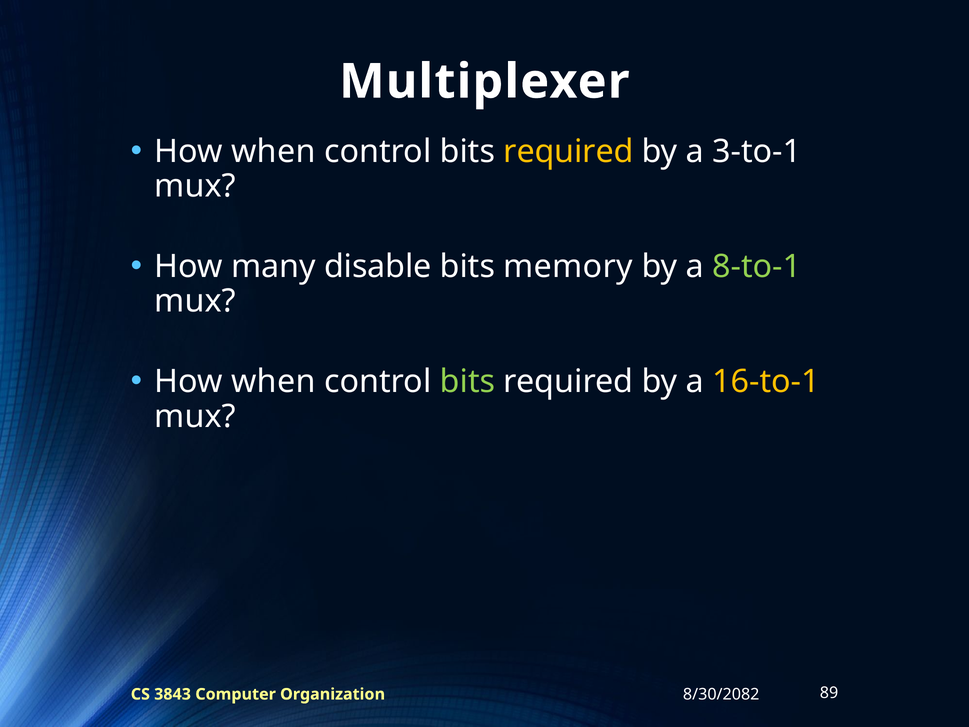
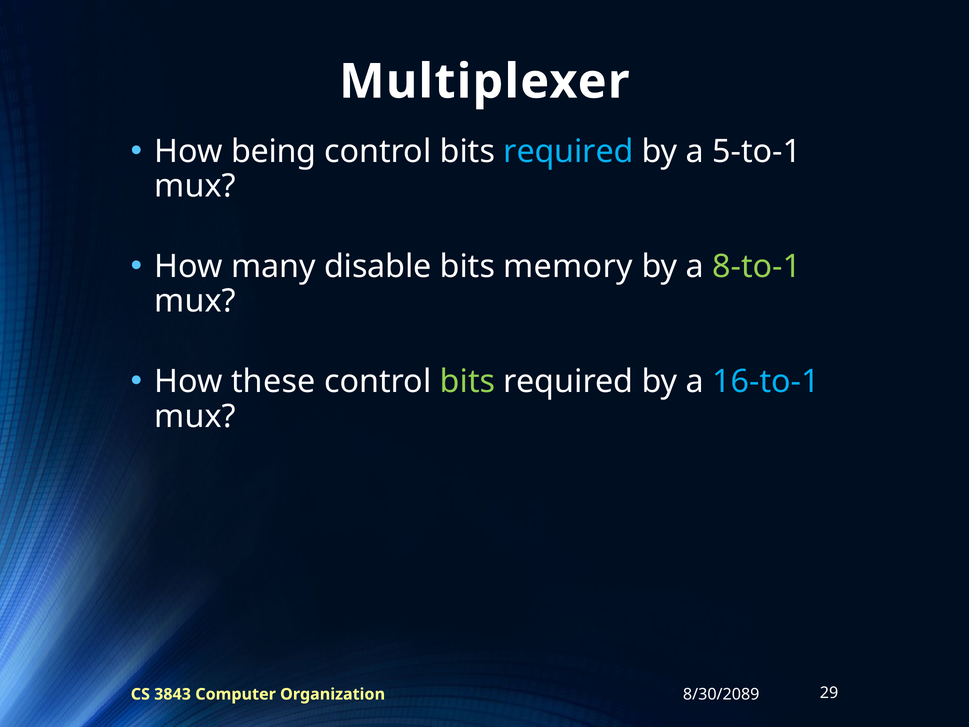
when: when -> being (274, 151)
required colour: yellow -> light blue (568, 151)
3-to-1: 3-to-1 -> 5-to-1 (757, 151)
when: when -> these (273, 381)
16-to-1 colour: yellow -> light blue (766, 381)
8/30/2082: 8/30/2082 -> 8/30/2089 (721, 694)
89: 89 -> 29 (829, 693)
